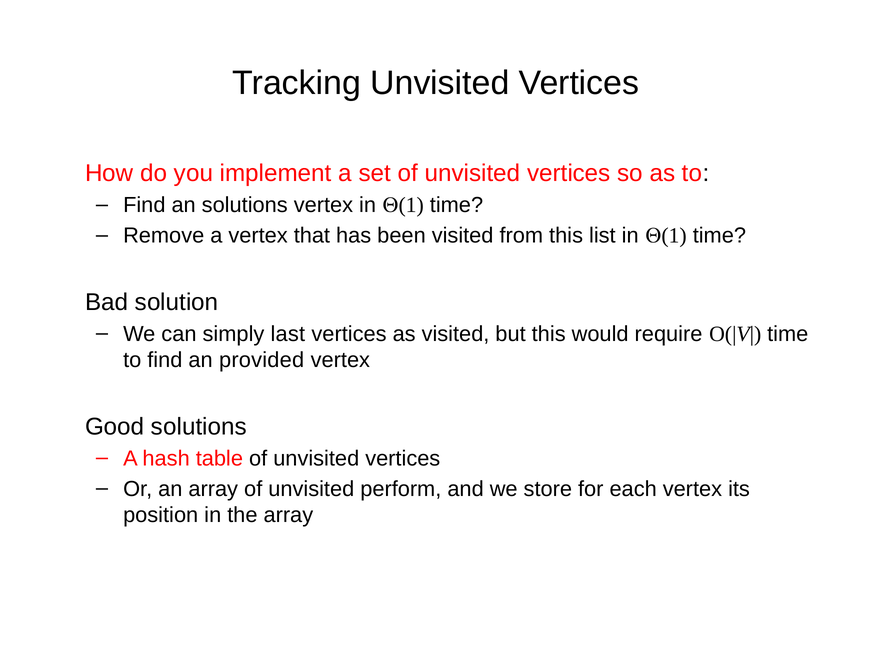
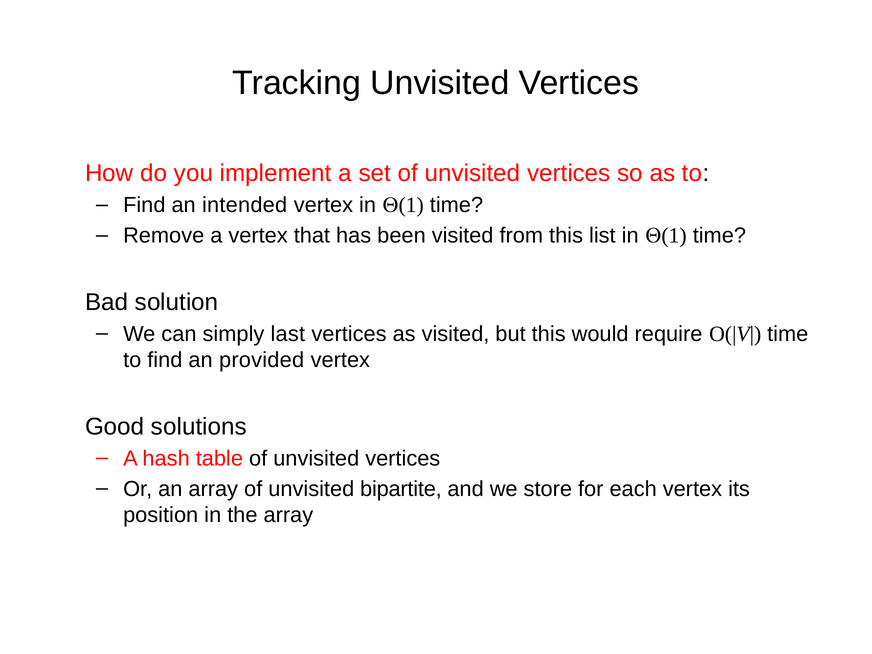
an solutions: solutions -> intended (245, 205)
perform: perform -> bipartite (401, 489)
